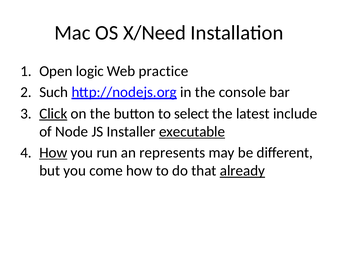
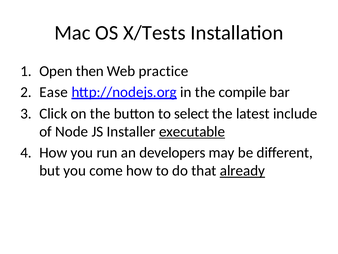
X/Need: X/Need -> X/Tests (154, 33)
logic: logic -> then (90, 71)
Such: Such -> Ease (54, 92)
console: console -> compile (242, 92)
Click underline: present -> none (53, 113)
How underline: present -> none (53, 152)
represents: represents -> developers (172, 152)
